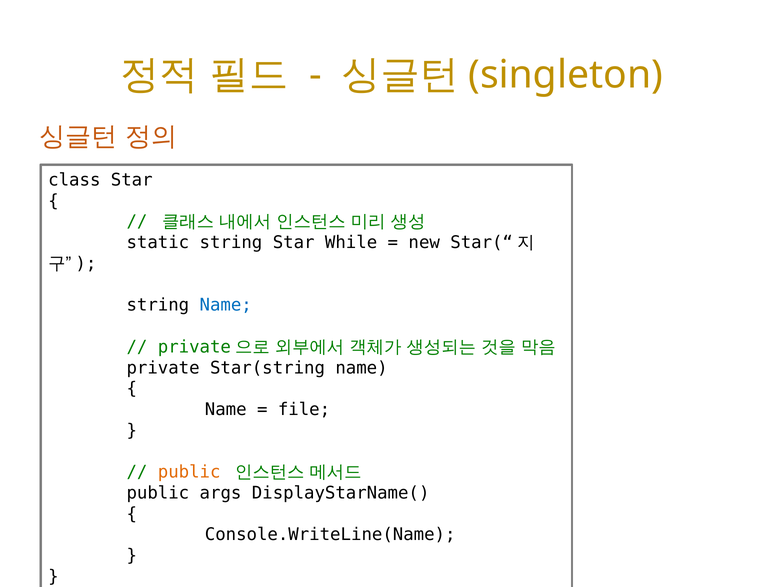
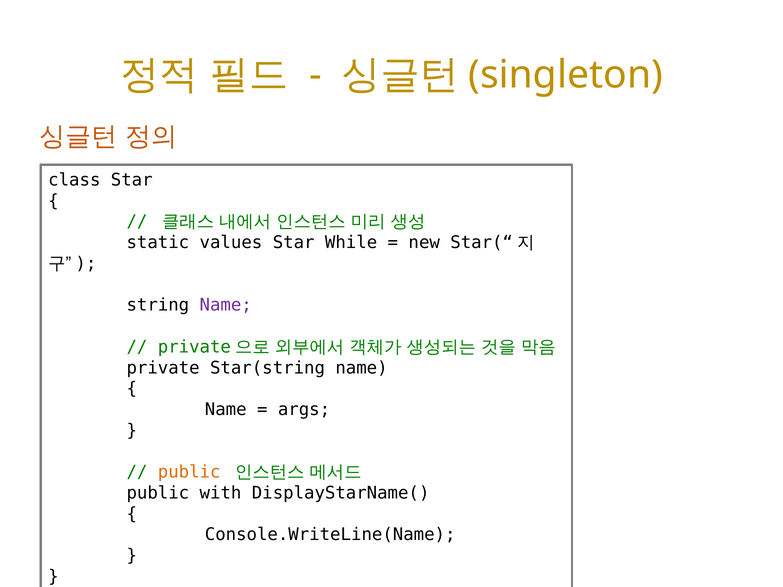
static string: string -> values (231, 243)
Name colour: blue -> purple (226, 305)
file: file -> args (304, 410)
args: args -> with (221, 493)
